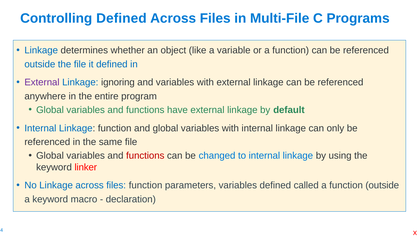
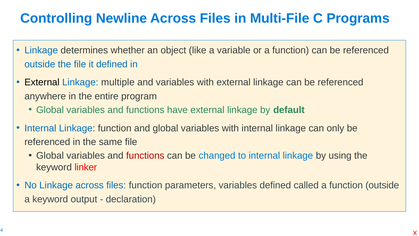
Controlling Defined: Defined -> Newline (121, 18)
External colour: purple -> black (42, 82)
ignoring: ignoring -> multiple (118, 82)
macro: macro -> output (84, 199)
